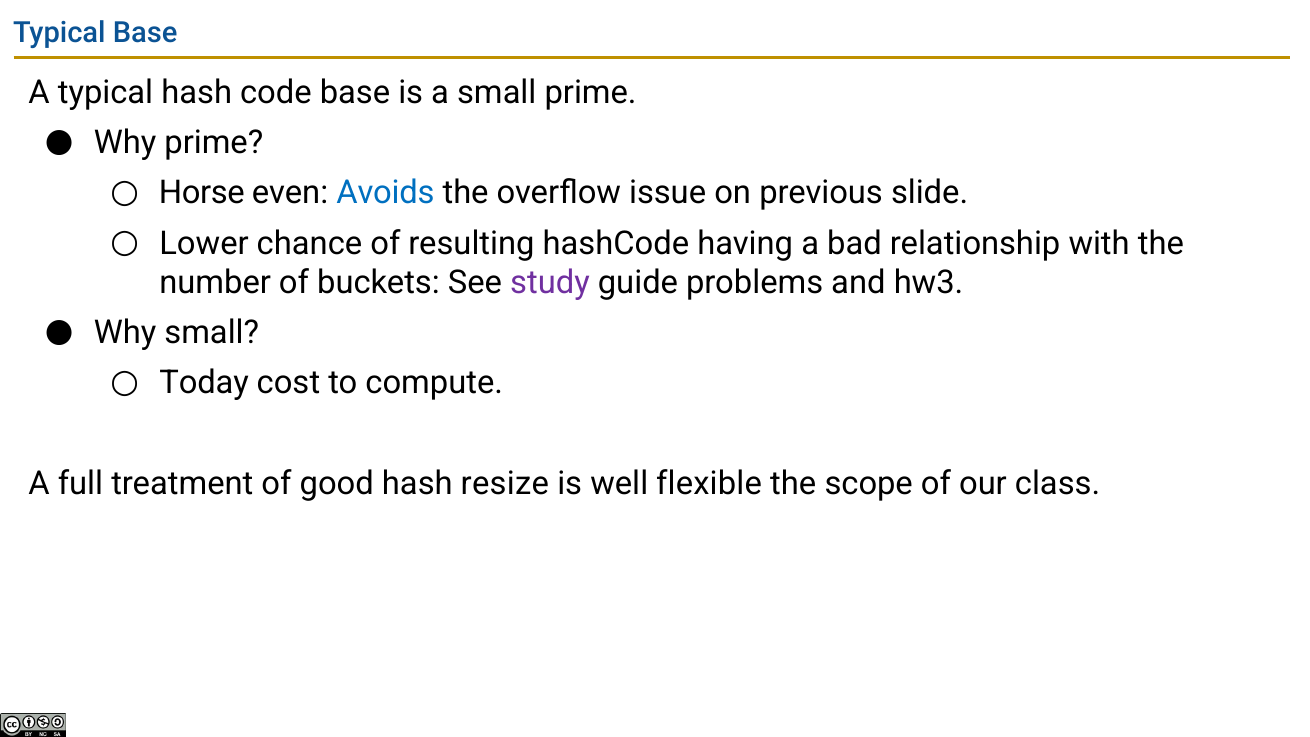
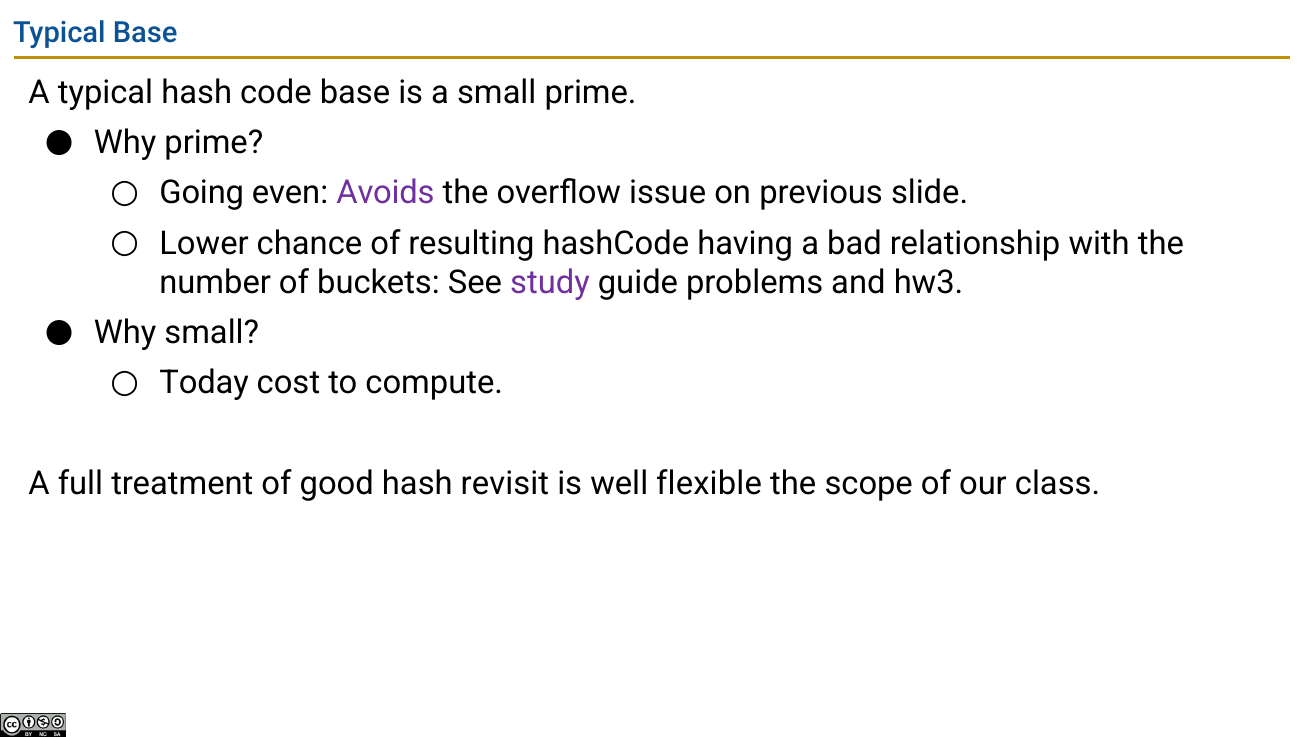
Horse: Horse -> Going (202, 193)
Avoids colour: blue -> purple (385, 193)
resize: resize -> revisit (505, 484)
